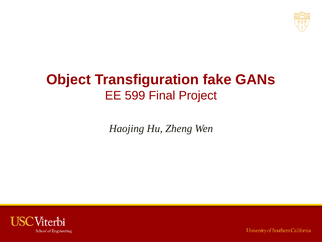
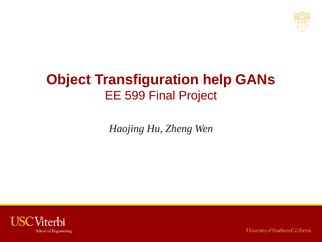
fake: fake -> help (217, 80)
